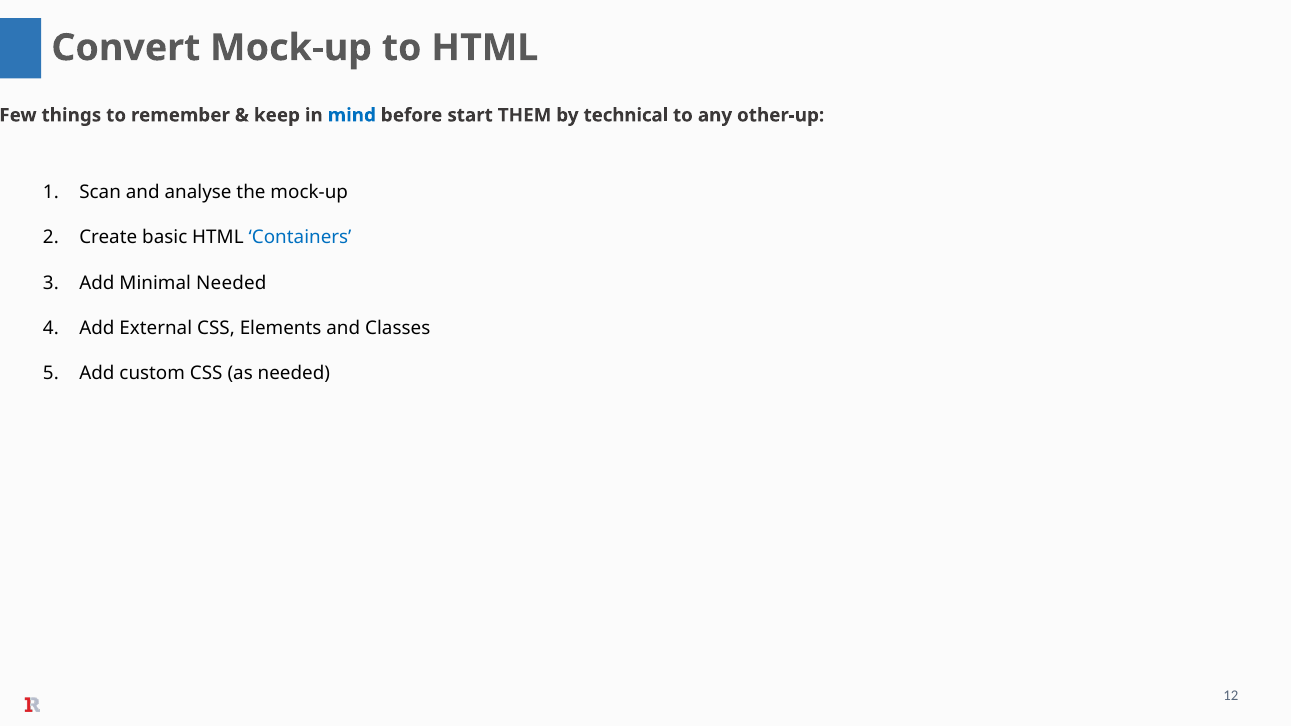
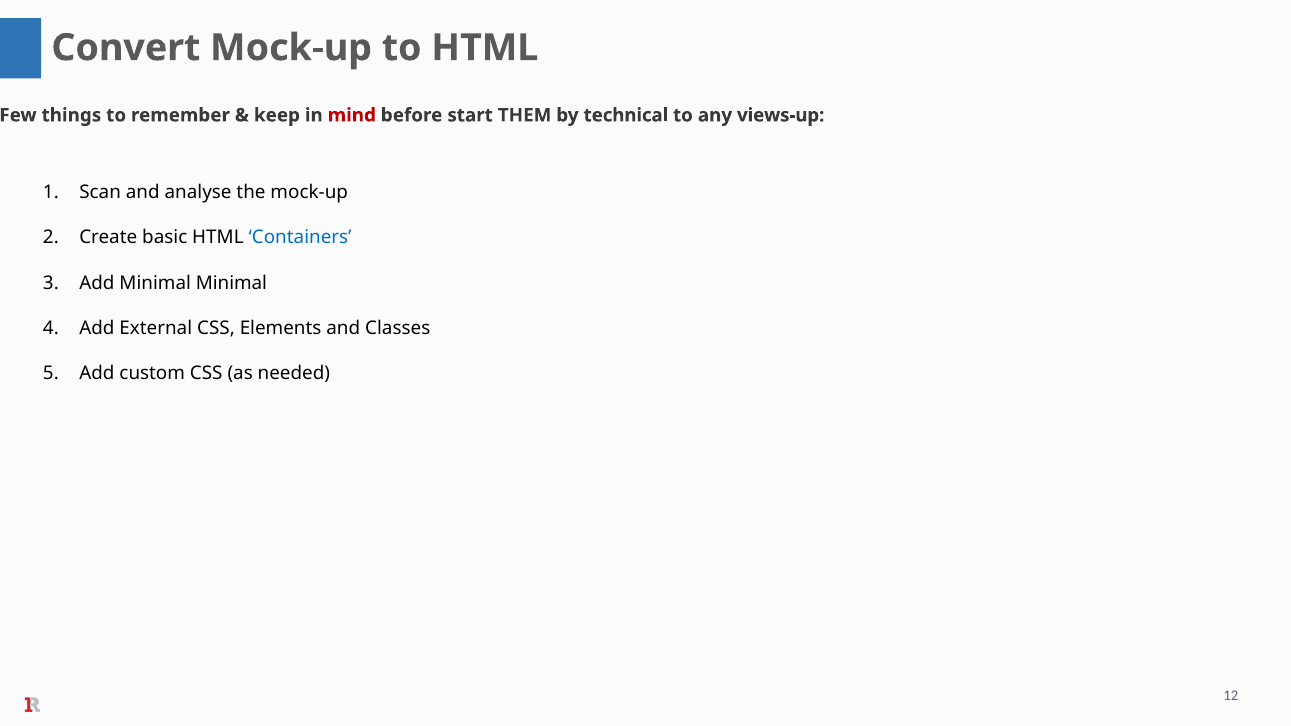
mind colour: blue -> red (352, 115)
other-up: other-up -> views-up (781, 115)
Minimal Needed: Needed -> Minimal (231, 283)
